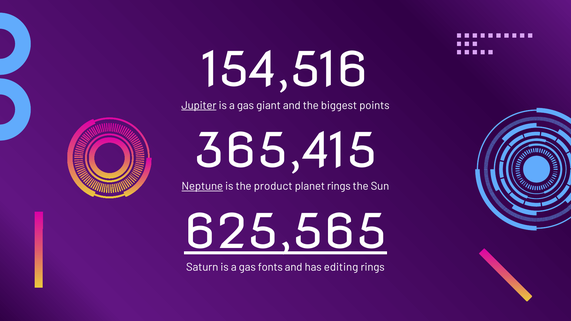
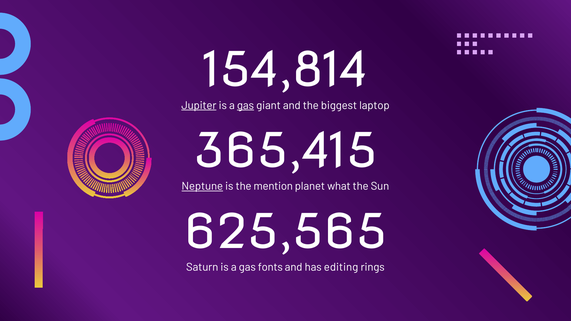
154,516: 154,516 -> 154,814 (285, 71)
gas underline: none -> present (246, 105)
points: points -> laptop (374, 105)
product: product -> mention (273, 186)
planet rings: rings -> what (339, 186)
625,565 underline: present -> none (285, 233)
